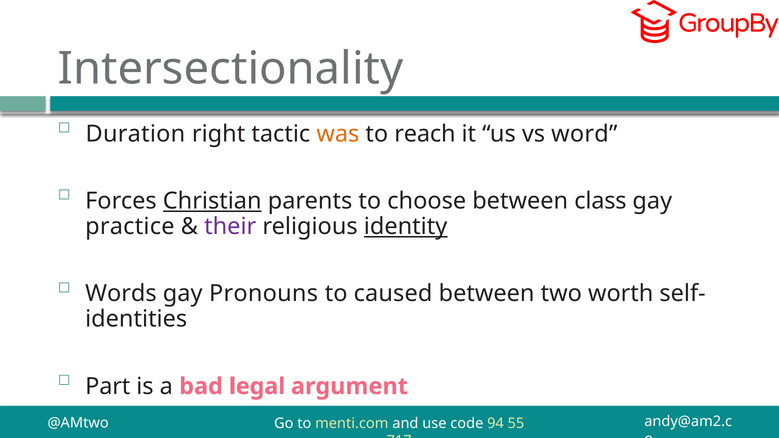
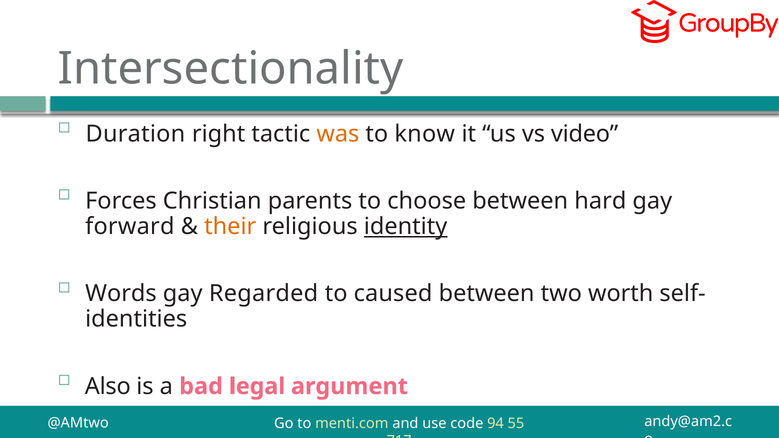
reach: reach -> know (425, 134)
word: word -> video (585, 134)
Christian underline: present -> none (212, 201)
class: class -> hard (600, 201)
practice: practice -> forward (130, 227)
their colour: purple -> orange (230, 227)
Pronouns: Pronouns -> Regarded (264, 294)
Part: Part -> Also (108, 387)
